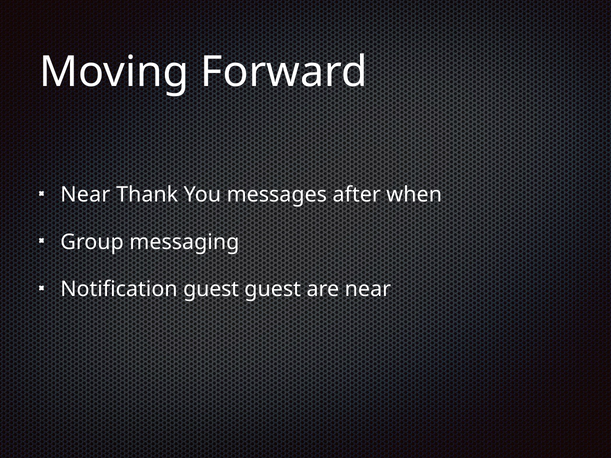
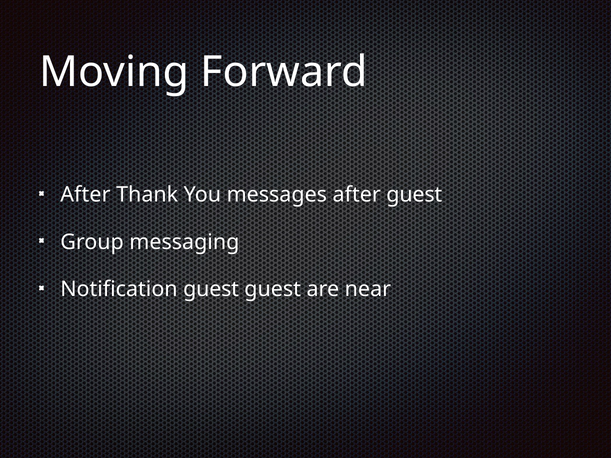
Near: Near -> After (85, 195)
after when: when -> guest (414, 195)
